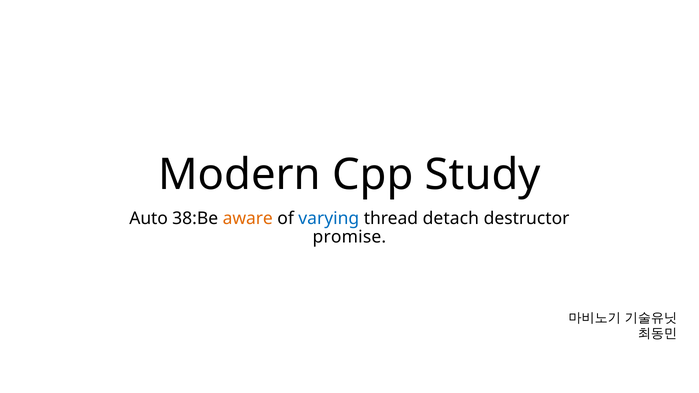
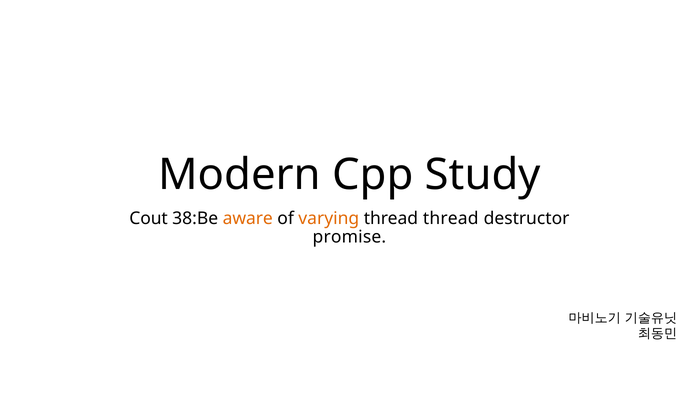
Auto: Auto -> Cout (149, 218)
varying colour: blue -> orange (329, 218)
thread detach: detach -> thread (451, 218)
